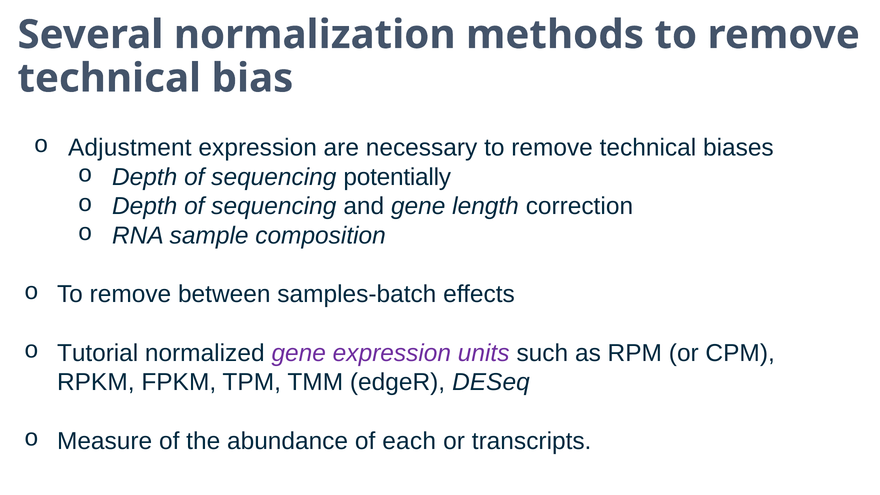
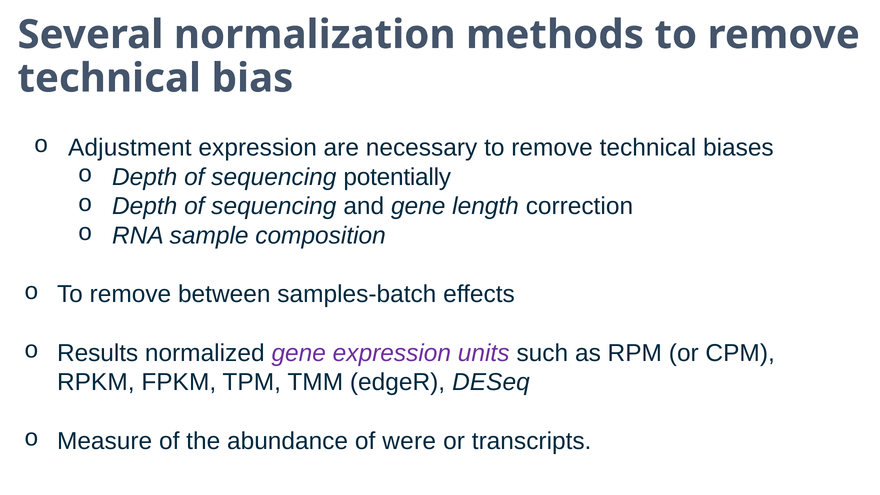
Tutorial: Tutorial -> Results (98, 353)
each: each -> were (409, 441)
